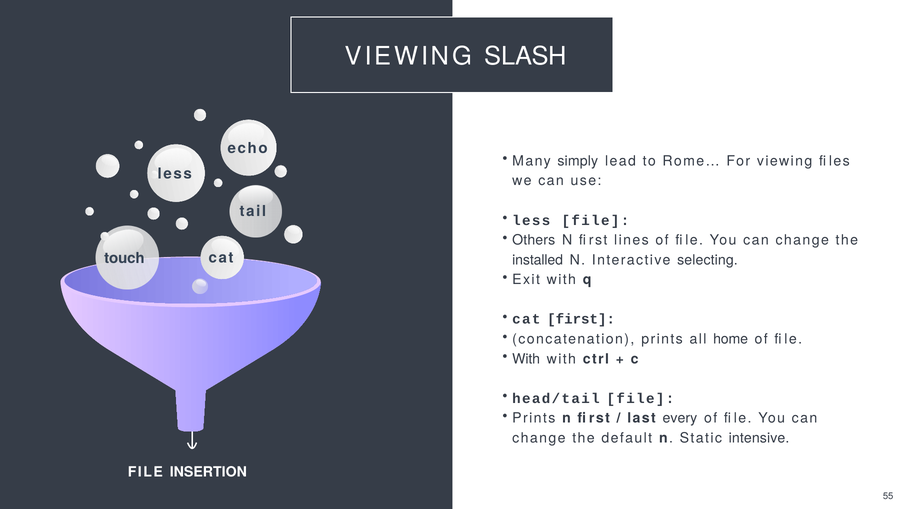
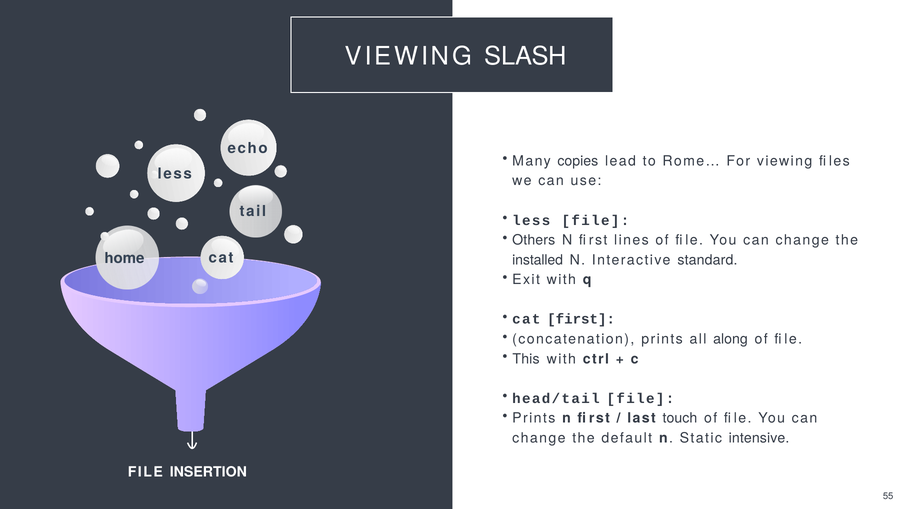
simply: simply -> copies (578, 161)
touch: touch -> home (124, 258)
selecting: selecting -> standard (707, 260)
home: home -> along (731, 339)
With: With -> This (526, 359)
every: every -> touch (680, 418)
